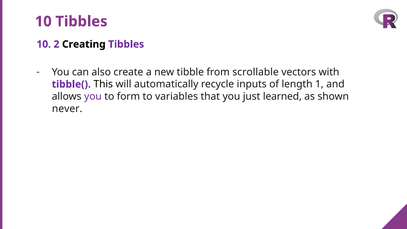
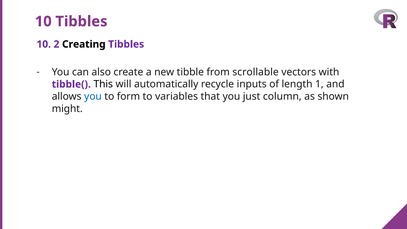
you colour: purple -> blue (93, 96)
learned: learned -> column (282, 96)
never: never -> might (67, 109)
